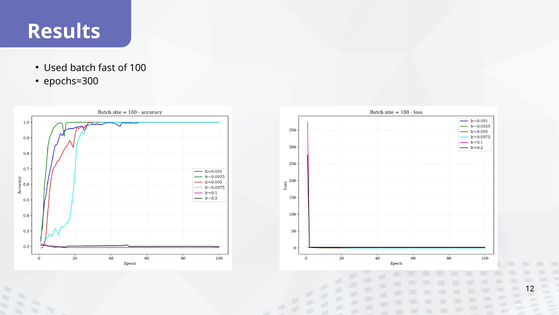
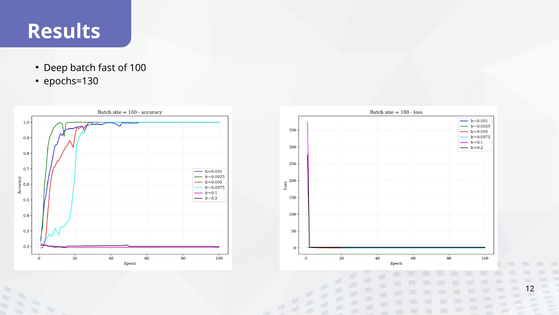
Used: Used -> Deep (56, 68)
epochs=300: epochs=300 -> epochs=130 (71, 81)
